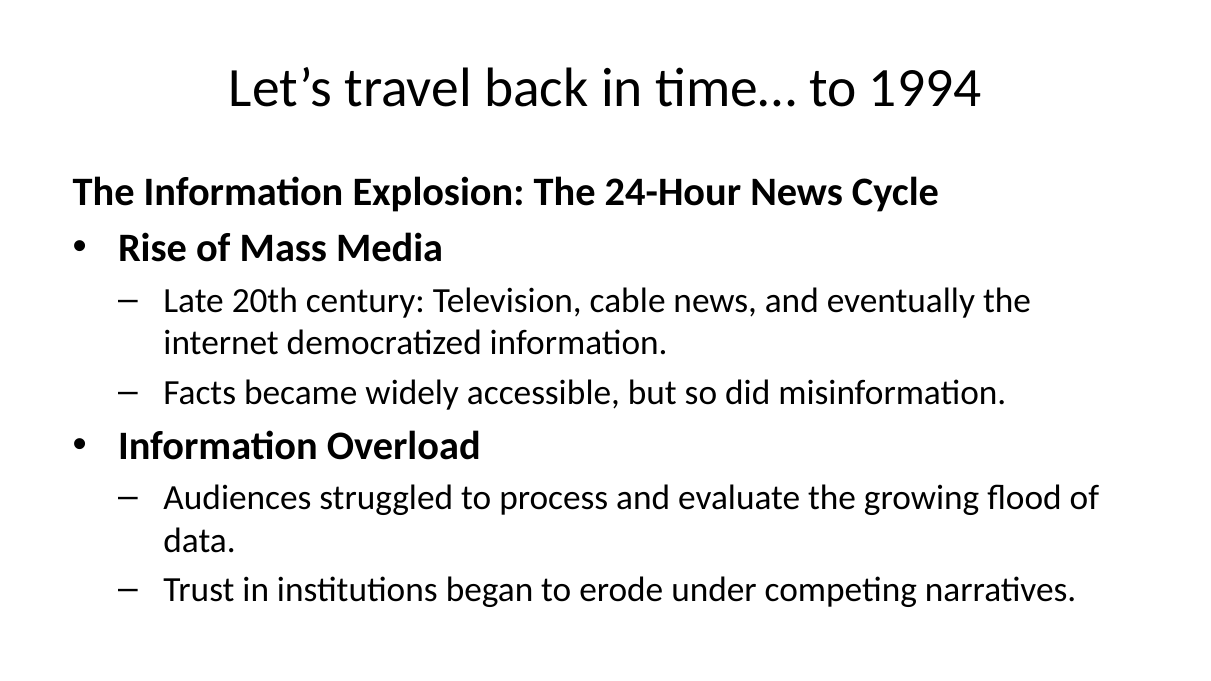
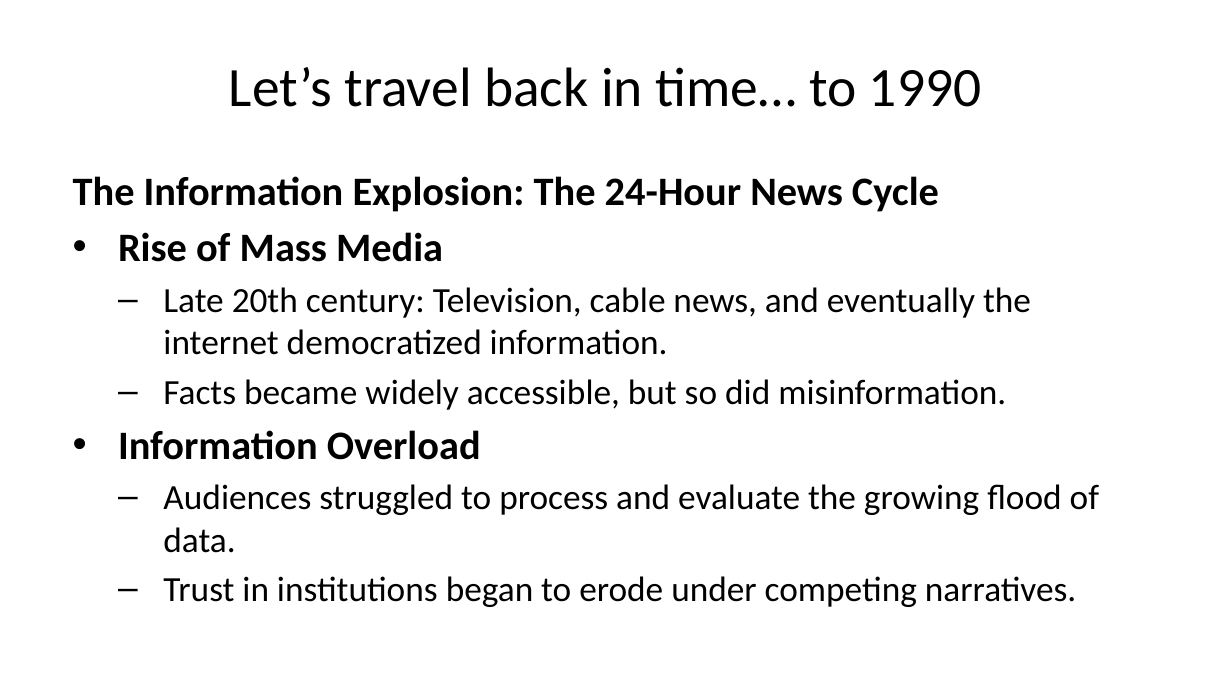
1994: 1994 -> 1990 (925, 88)
